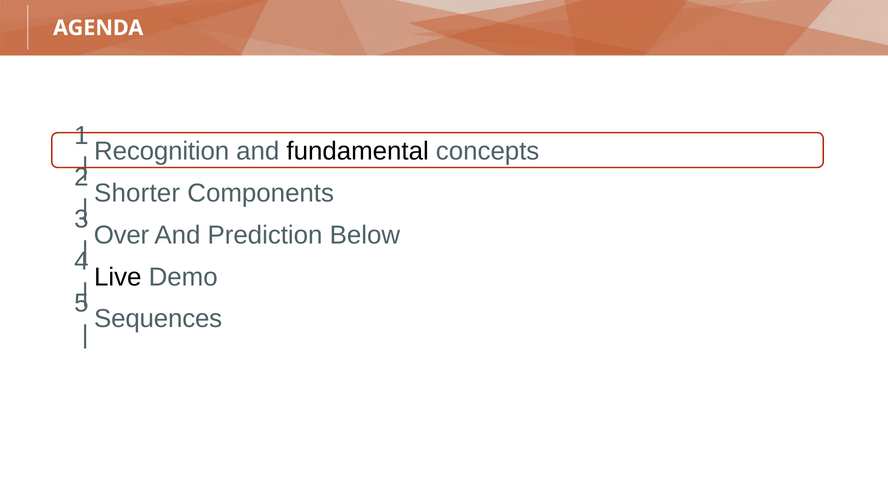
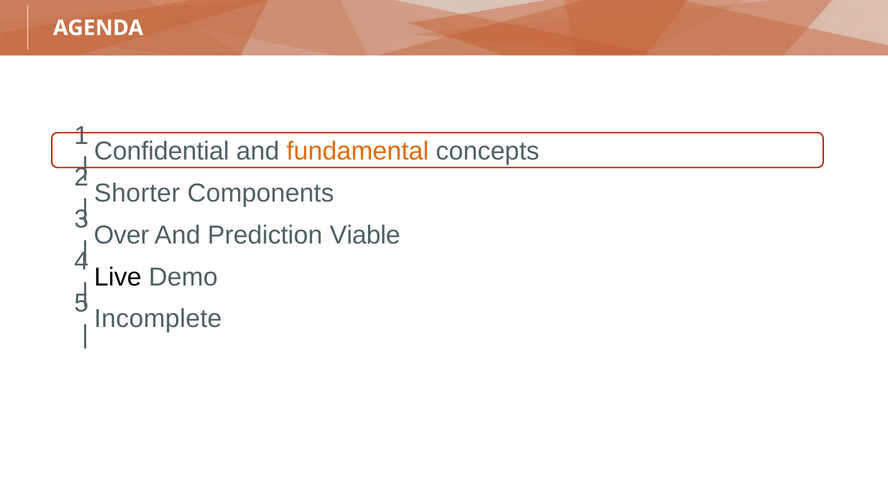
Recognition: Recognition -> Confidential (162, 151)
fundamental colour: black -> orange (358, 151)
Below: Below -> Viable (365, 235)
Sequences: Sequences -> Incomplete (158, 319)
